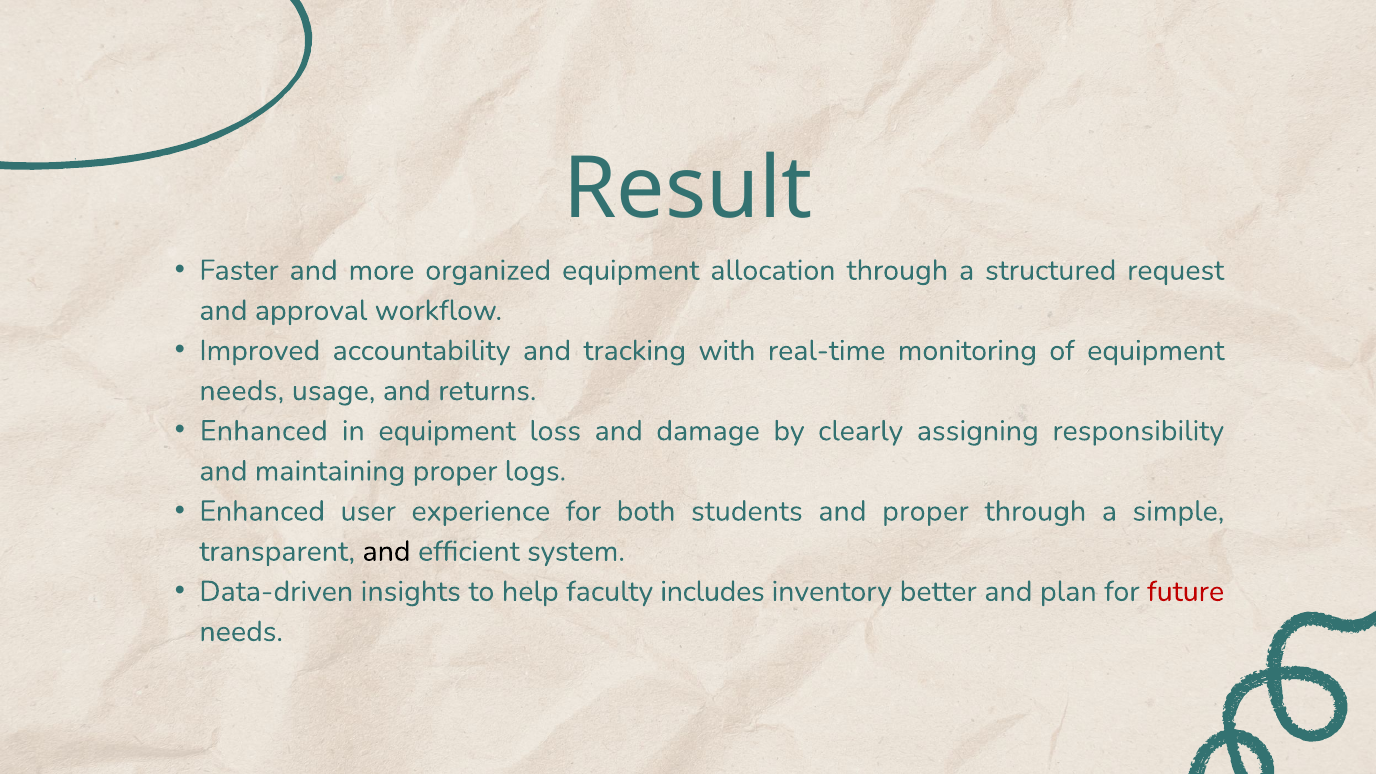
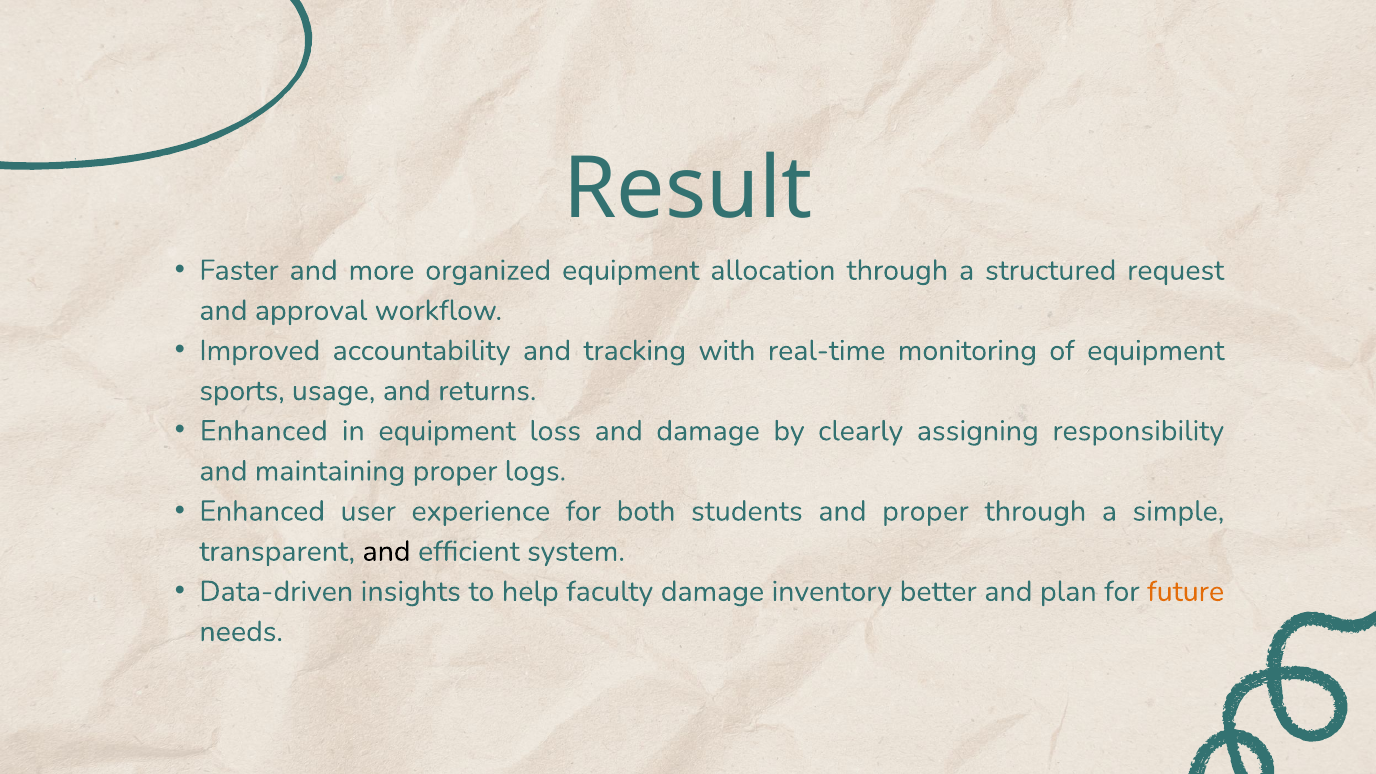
needs: needs -> sports (242, 391)
faculty includes: includes -> damage (712, 591)
future colour: red -> orange (1186, 591)
